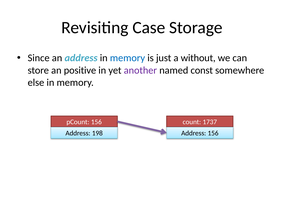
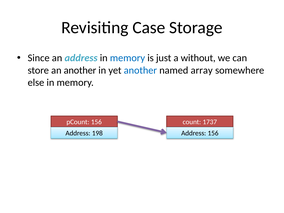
an positive: positive -> another (80, 70)
another colour: purple -> blue (140, 70)
const: const -> array (202, 70)
